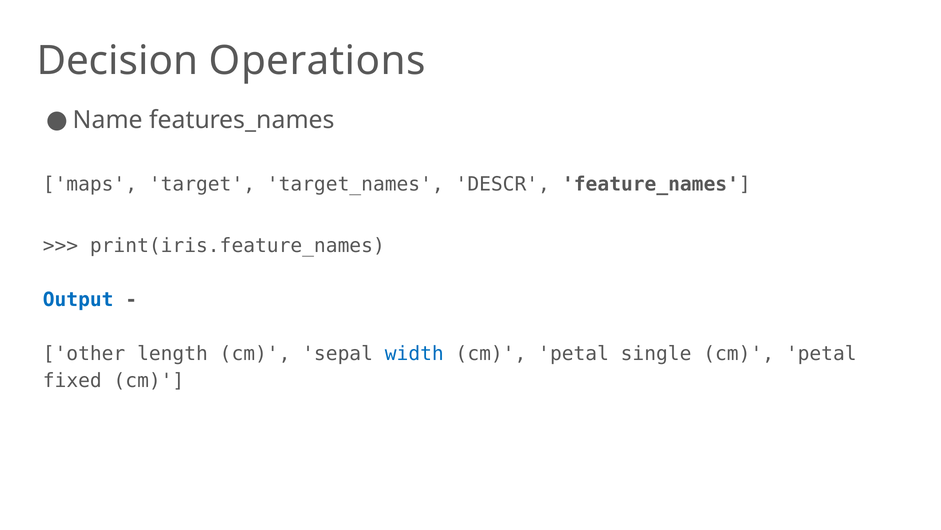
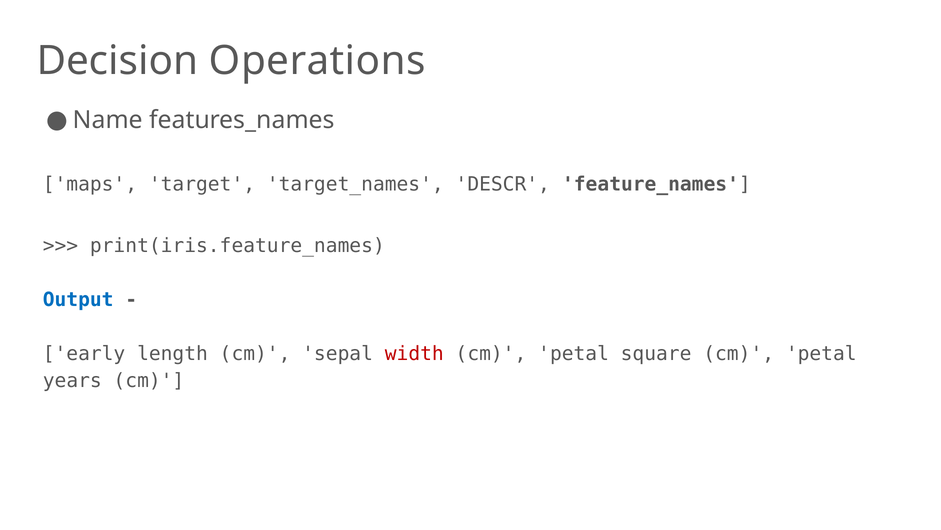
other: other -> early (84, 353)
width colour: blue -> red (414, 353)
single: single -> square (656, 353)
fixed: fixed -> years (72, 380)
